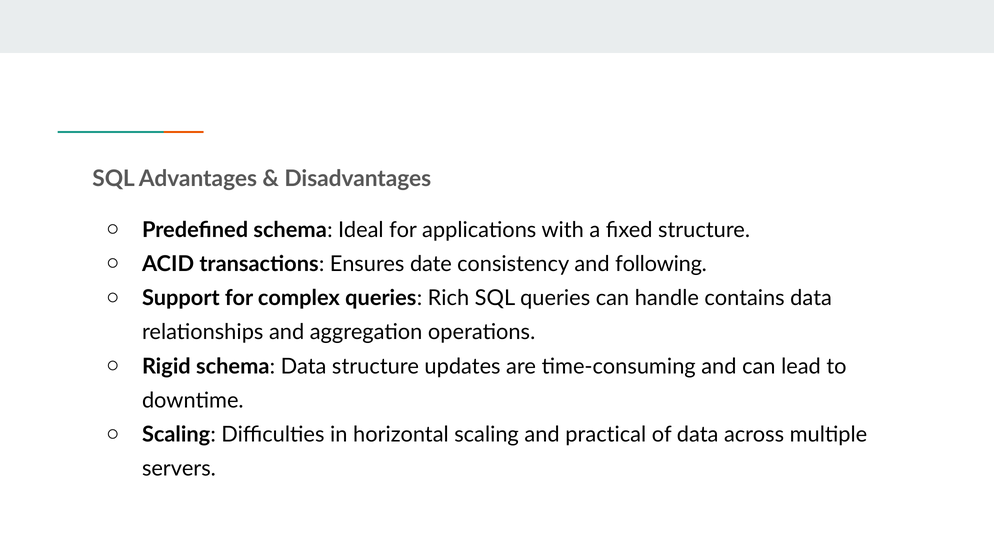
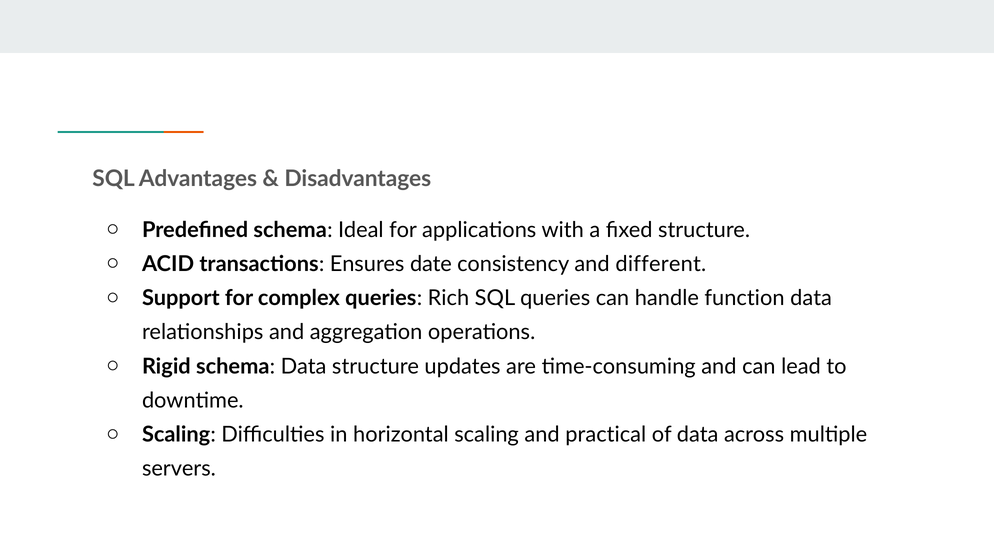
following: following -> different (661, 264)
contains: contains -> function (744, 298)
